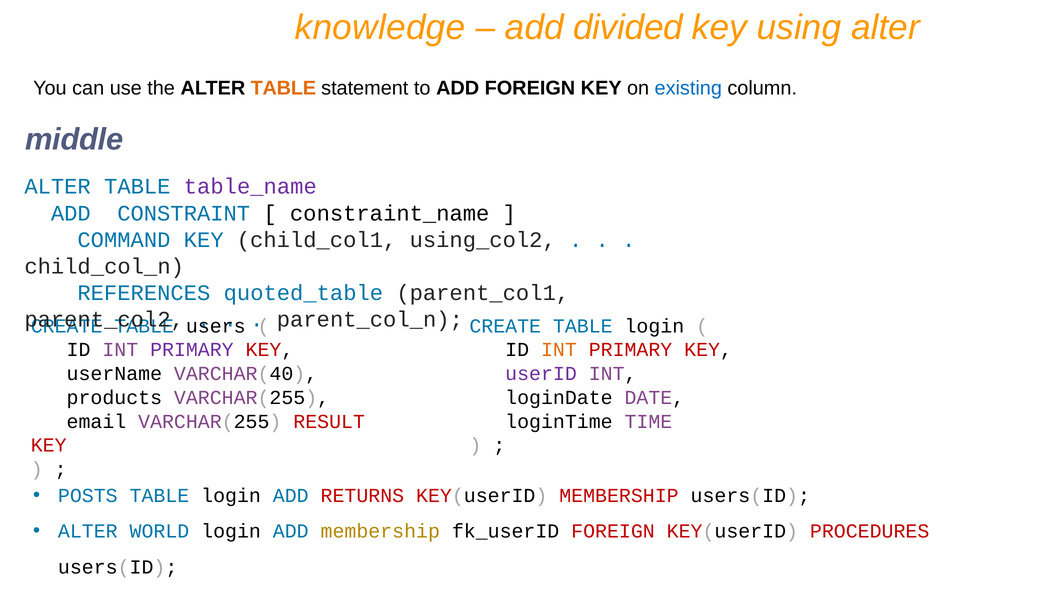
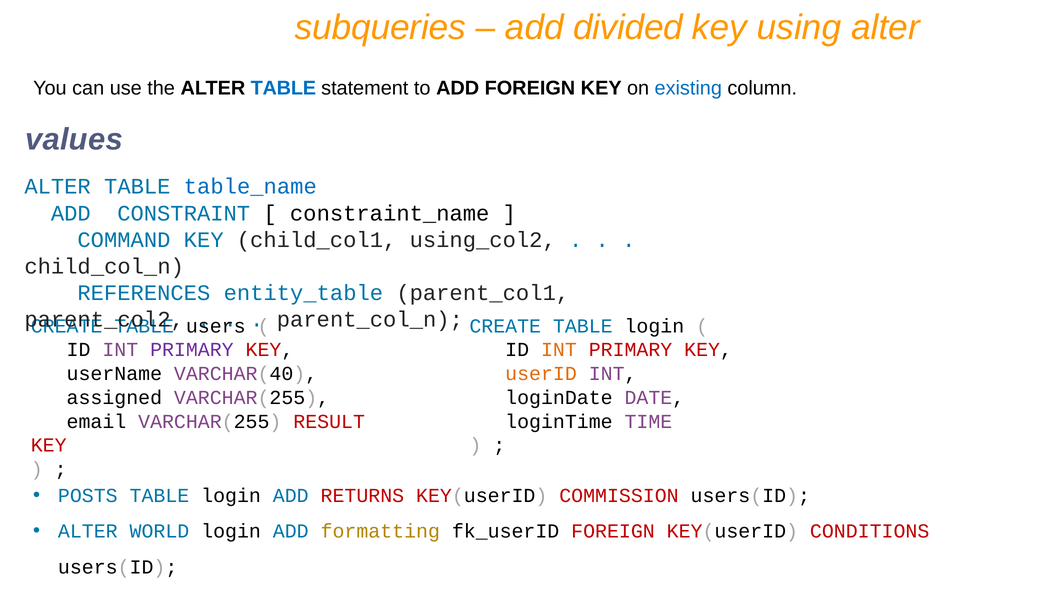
knowledge: knowledge -> subqueries (380, 28)
TABLE colour: orange -> blue (283, 88)
middle: middle -> values (74, 140)
table_name colour: purple -> blue (250, 187)
quoted_table: quoted_table -> entity_table (303, 293)
userID colour: purple -> orange (541, 374)
products: products -> assigned (114, 397)
KEY(userID MEMBERSHIP: MEMBERSHIP -> COMMISSION (619, 495)
ADD membership: membership -> formatting (380, 531)
PROCEDURES: PROCEDURES -> CONDITIONS (870, 531)
